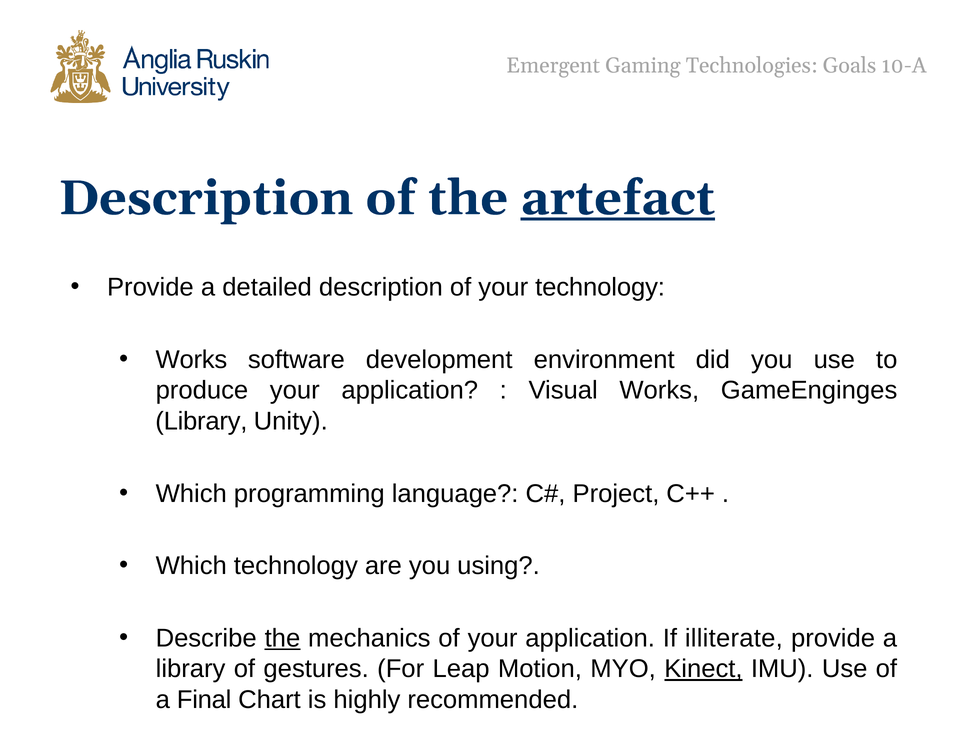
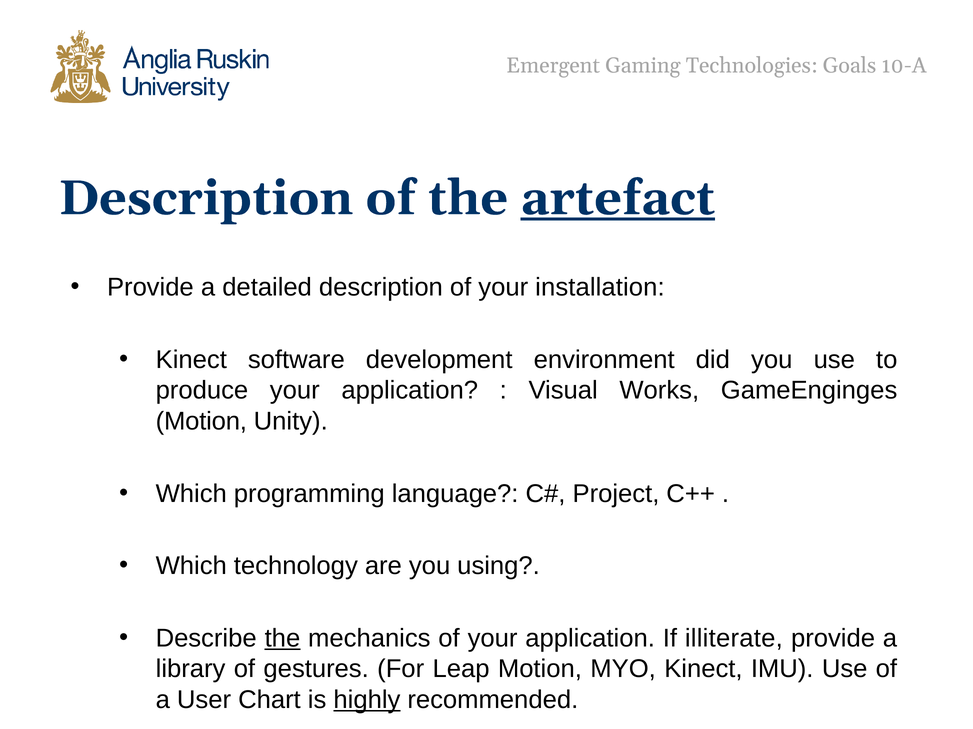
your technology: technology -> installation (600, 288)
Works: Works -> Kinect (191, 360)
Library: Library -> Motion (201, 422)
Kinect underline: present -> none (703, 670)
Final: Final -> User (204, 700)
highly underline: none -> present (367, 700)
